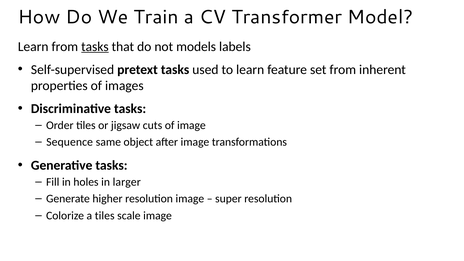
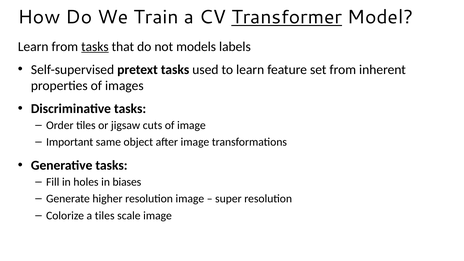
Transformer underline: none -> present (287, 17)
Sequence: Sequence -> Important (70, 142)
larger: larger -> biases (127, 182)
